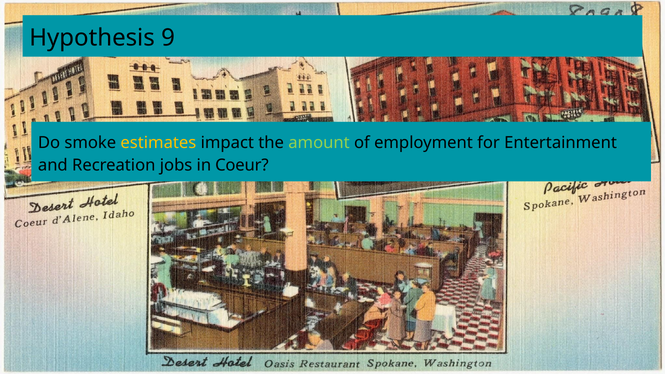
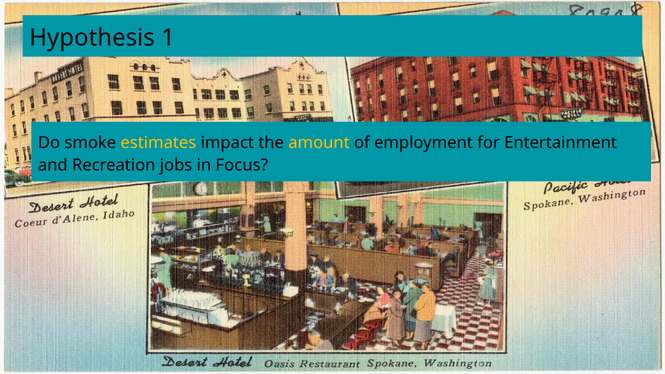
9: 9 -> 1 (168, 38)
amount colour: light green -> yellow (319, 143)
Coeur: Coeur -> Focus (242, 166)
